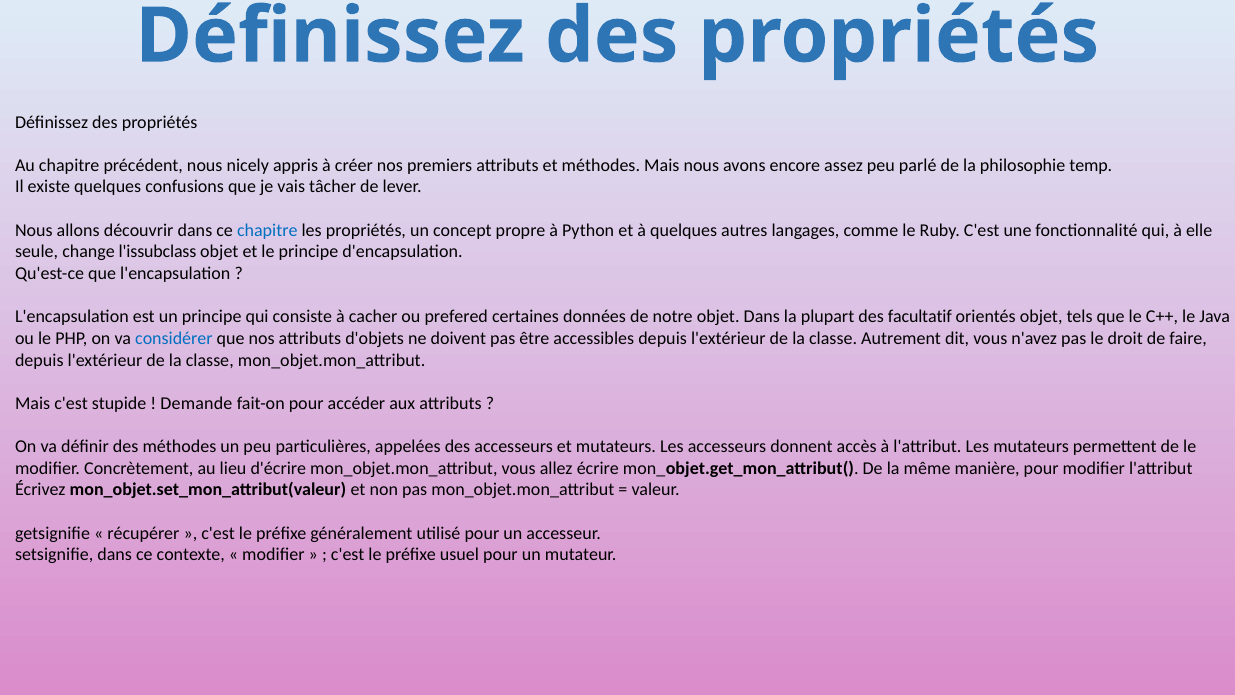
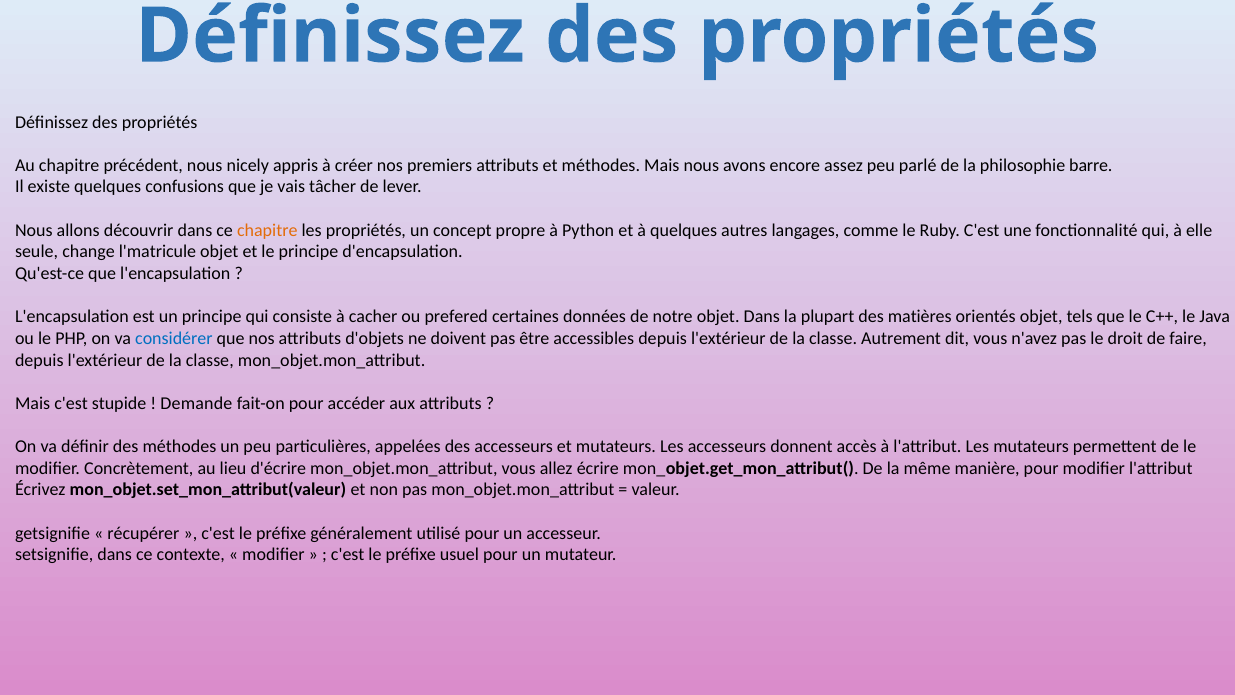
temp: temp -> barre (1091, 165)
chapitre colour: blue -> orange (267, 230)
l'issubclass: l'issubclass -> l'matricule (157, 252)
facultatif: facultatif -> matières (920, 317)
